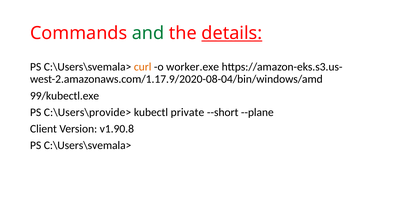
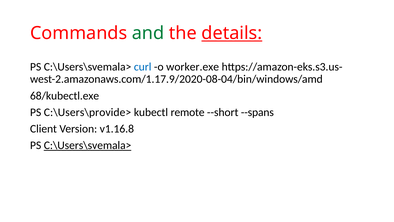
curl colour: orange -> blue (143, 67)
99/kubectl.exe: 99/kubectl.exe -> 68/kubectl.exe (65, 96)
private: private -> remote (188, 112)
--plane: --plane -> --spans (257, 112)
v1.90.8: v1.90.8 -> v1.16.8 (117, 129)
C:\Users\svemala> underline: none -> present (88, 145)
